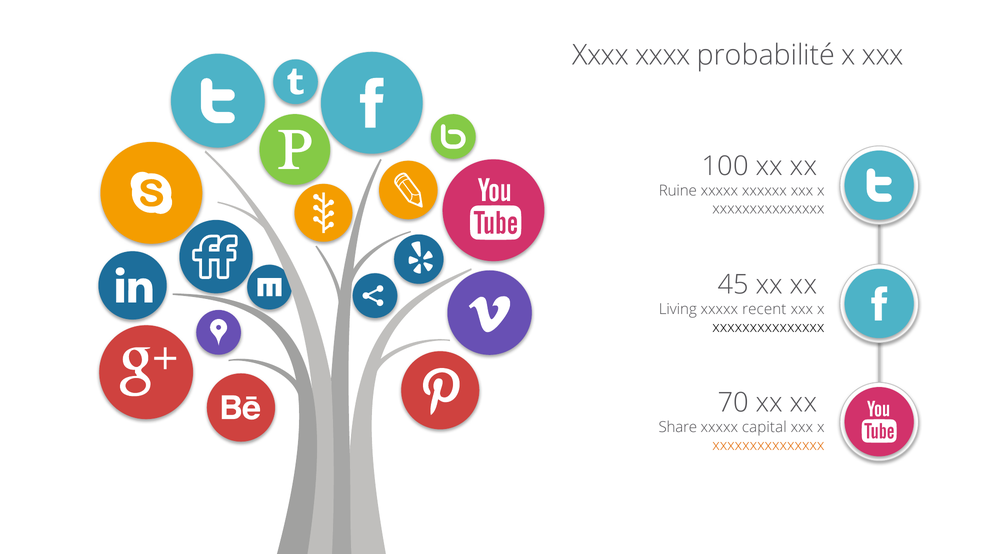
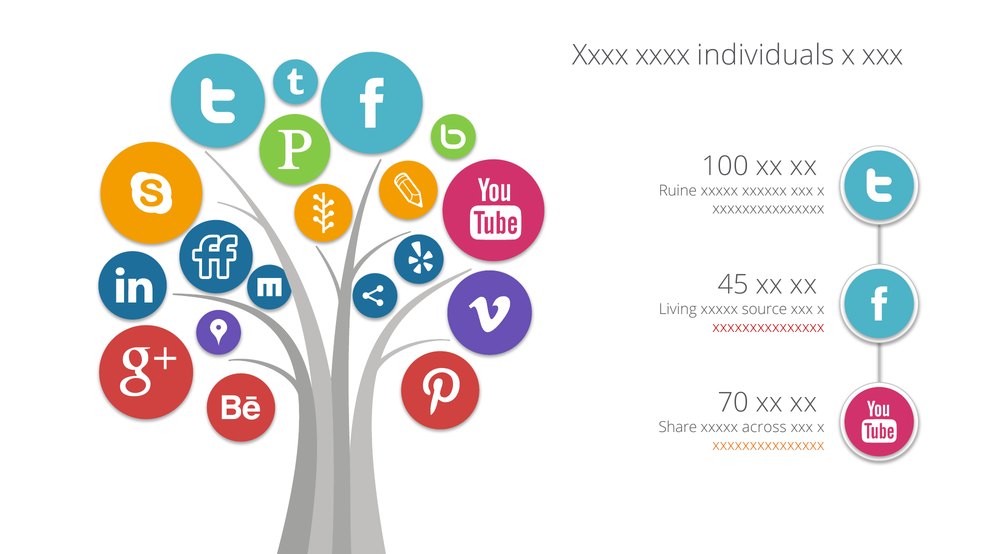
probabilité: probabilité -> individuals (766, 55)
recent: recent -> source (764, 309)
xxxxxxxxxxxxxxx colour: black -> red (768, 327)
capital: capital -> across (764, 427)
